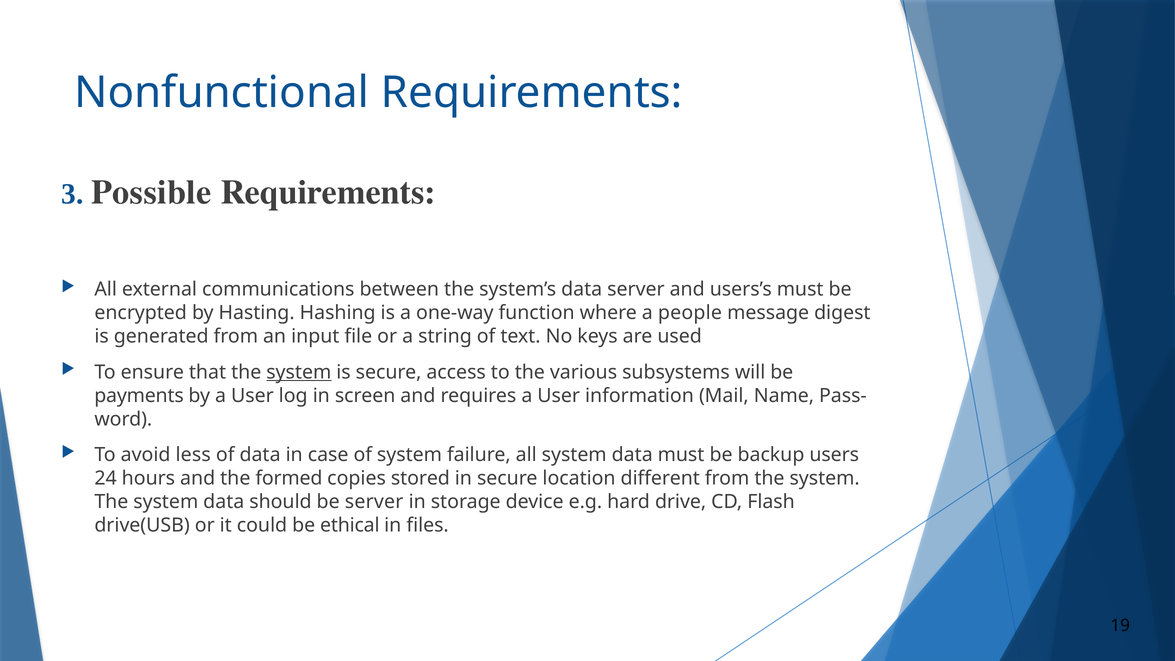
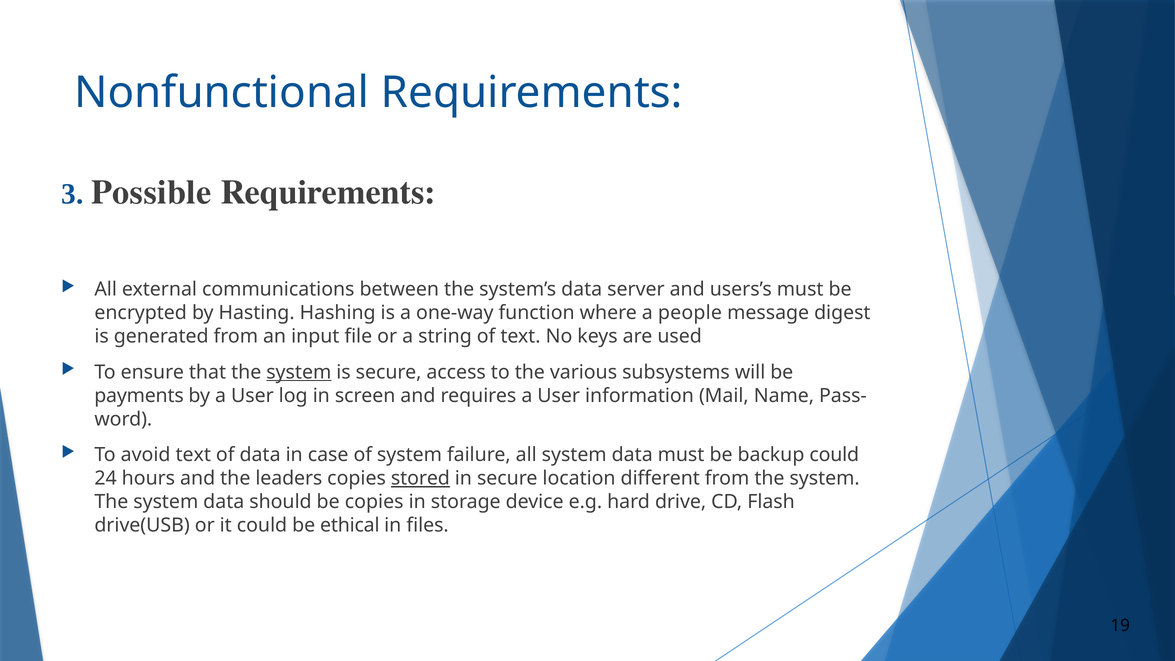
avoid less: less -> text (193, 455)
backup users: users -> could (834, 455)
formed: formed -> leaders (289, 478)
stored underline: none -> present (420, 478)
be server: server -> copies (374, 502)
